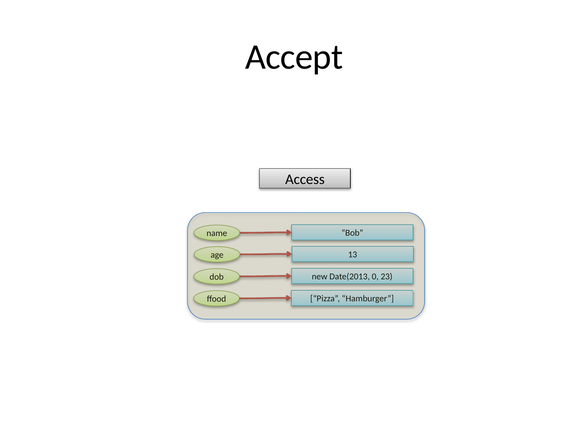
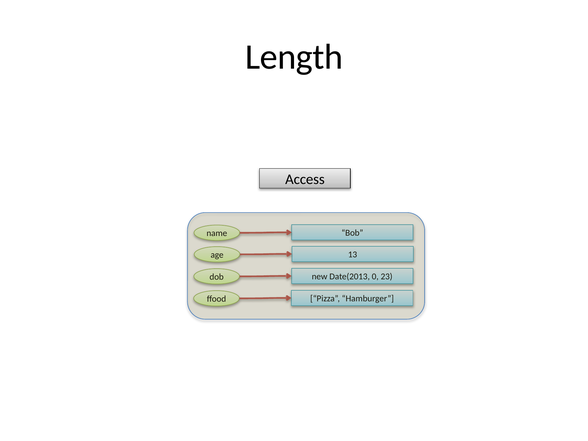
Accept: Accept -> Length (294, 57)
